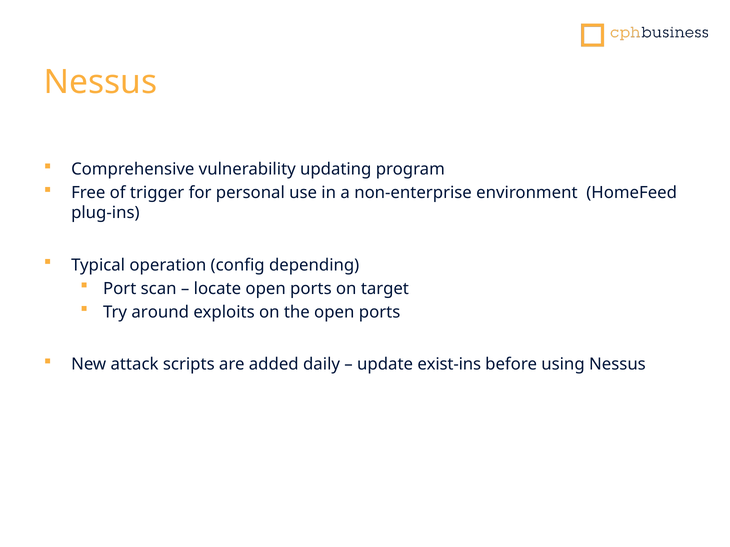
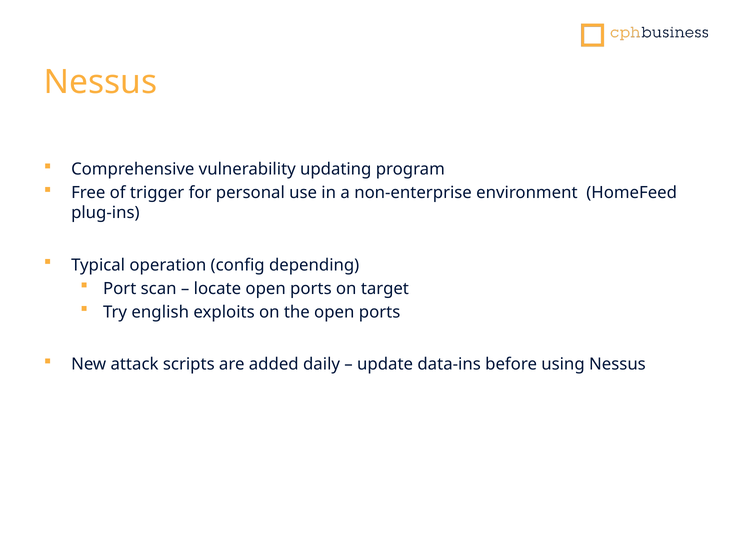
around: around -> english (160, 312)
exist-ins: exist-ins -> data-ins (449, 364)
